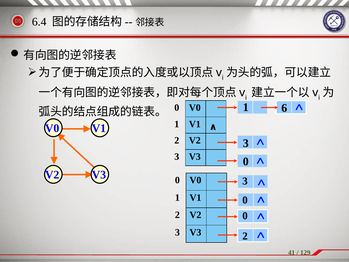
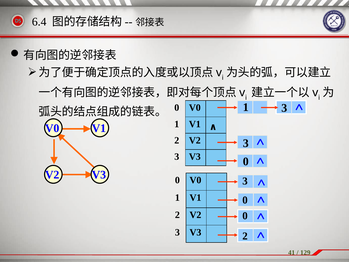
1 6: 6 -> 3 (284, 108)
